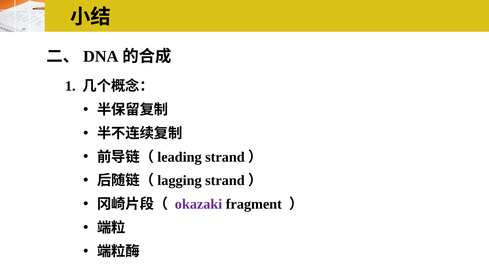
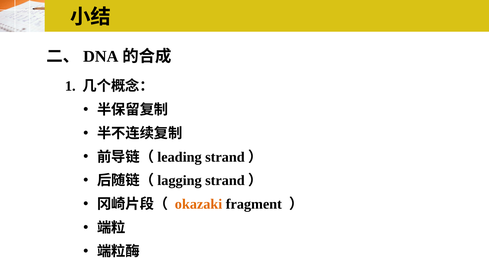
okazaki colour: purple -> orange (199, 204)
